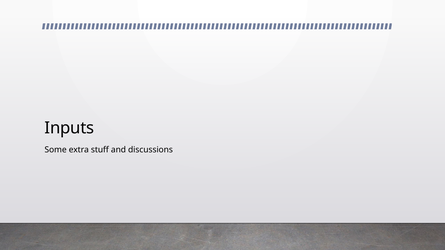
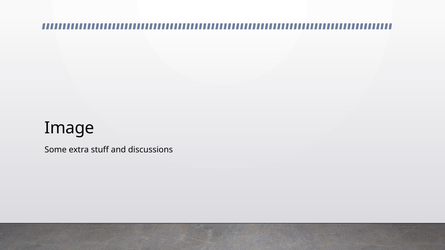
Inputs: Inputs -> Image (69, 128)
